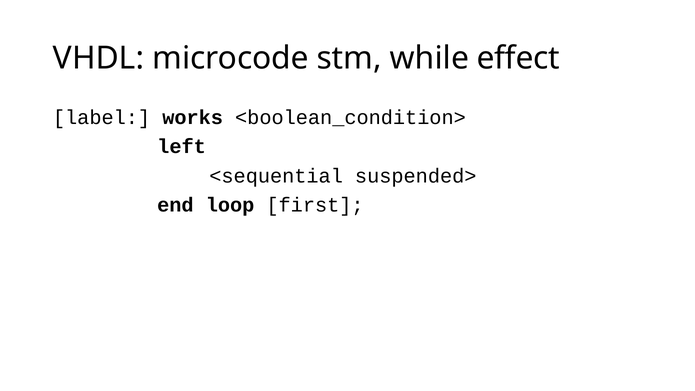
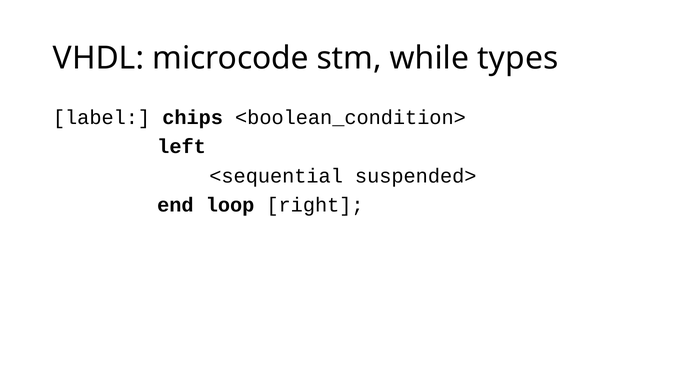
effect: effect -> types (518, 58)
works: works -> chips (193, 118)
first: first -> right (315, 205)
